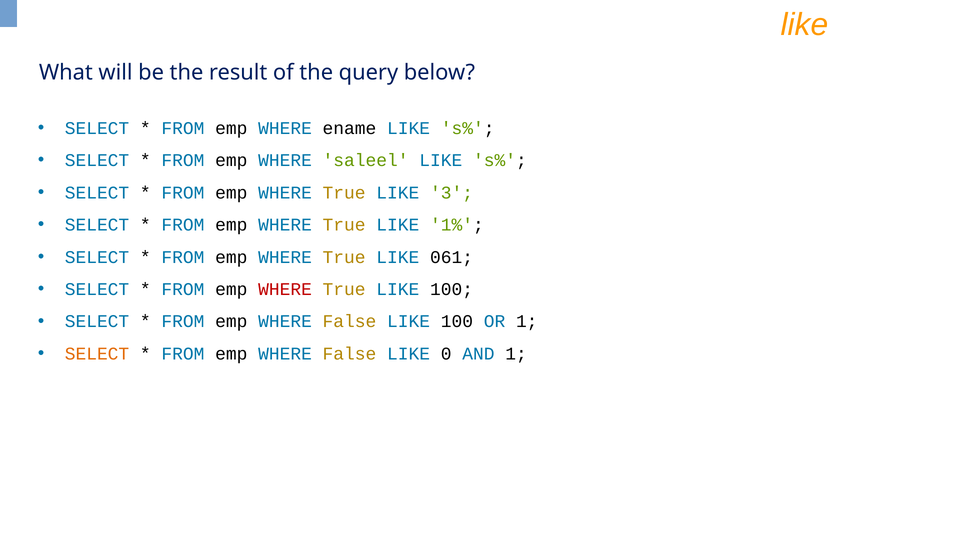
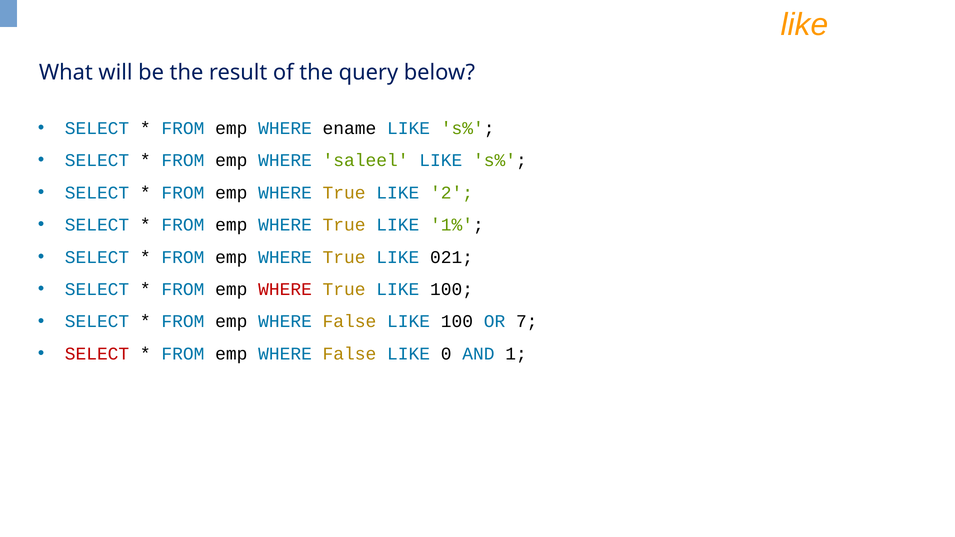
3: 3 -> 2 (452, 193)
061: 061 -> 021 (452, 257)
OR 1: 1 -> 7 (527, 322)
SELECT colour: orange -> red (97, 354)
